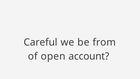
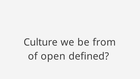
Careful: Careful -> Culture (41, 42)
account: account -> defined (89, 56)
